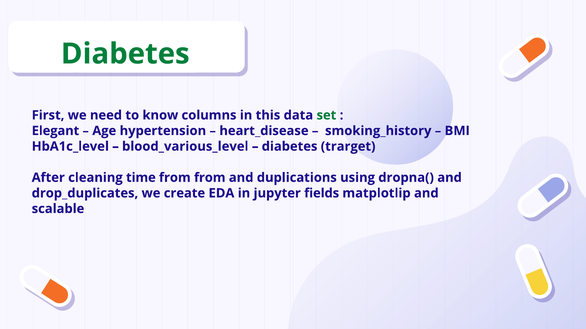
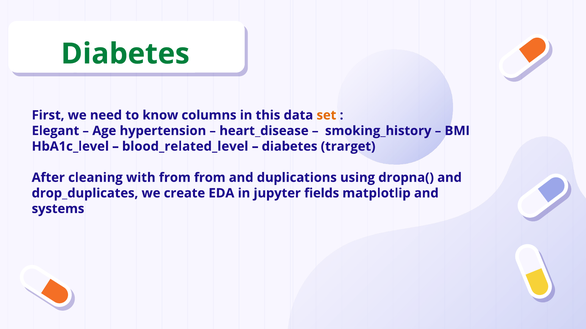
set colour: green -> orange (326, 115)
blood_various_level: blood_various_level -> blood_related_level (185, 147)
time: time -> with (141, 178)
scalable: scalable -> systems (58, 209)
